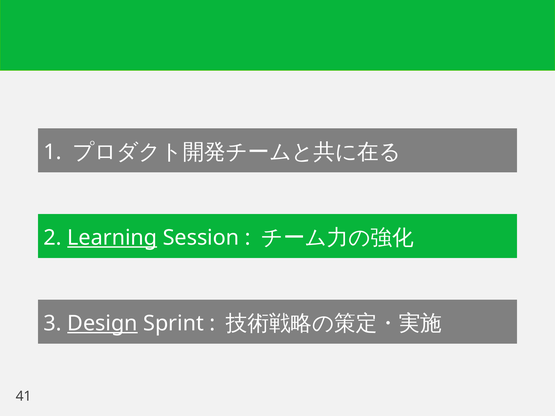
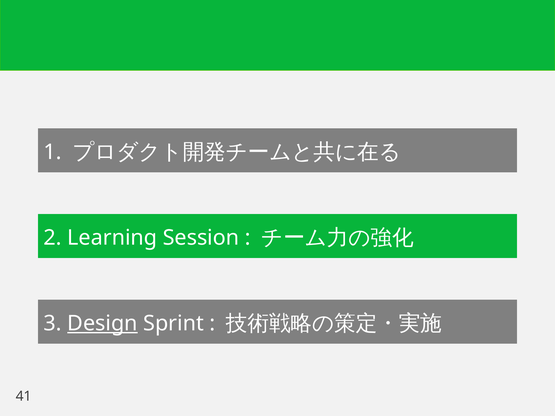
Learning underline: present -> none (112, 238)
